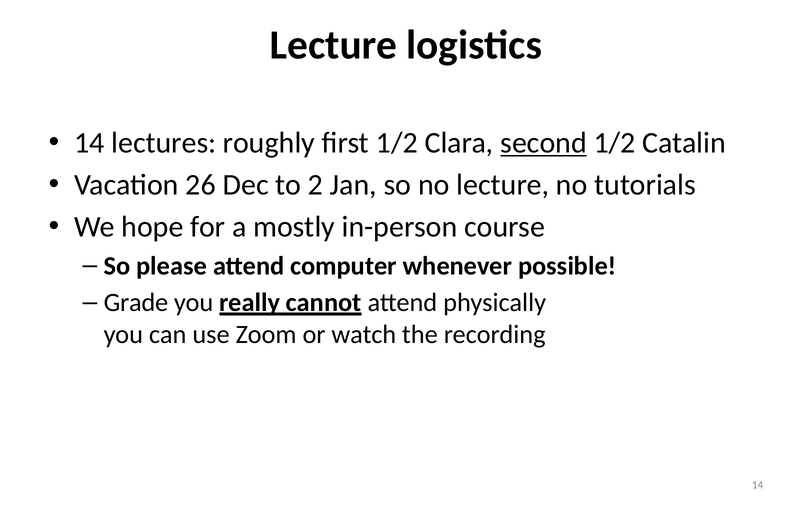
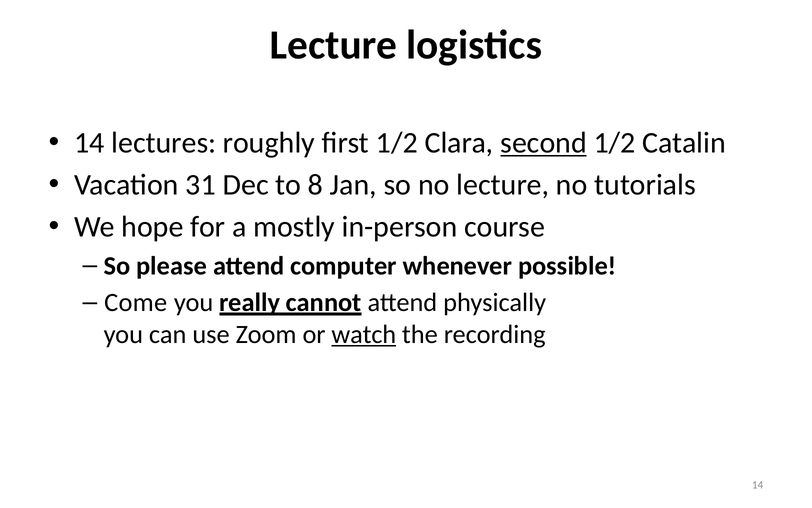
26: 26 -> 31 (201, 185)
2: 2 -> 8 (315, 185)
Grade: Grade -> Come (136, 302)
watch underline: none -> present (364, 334)
